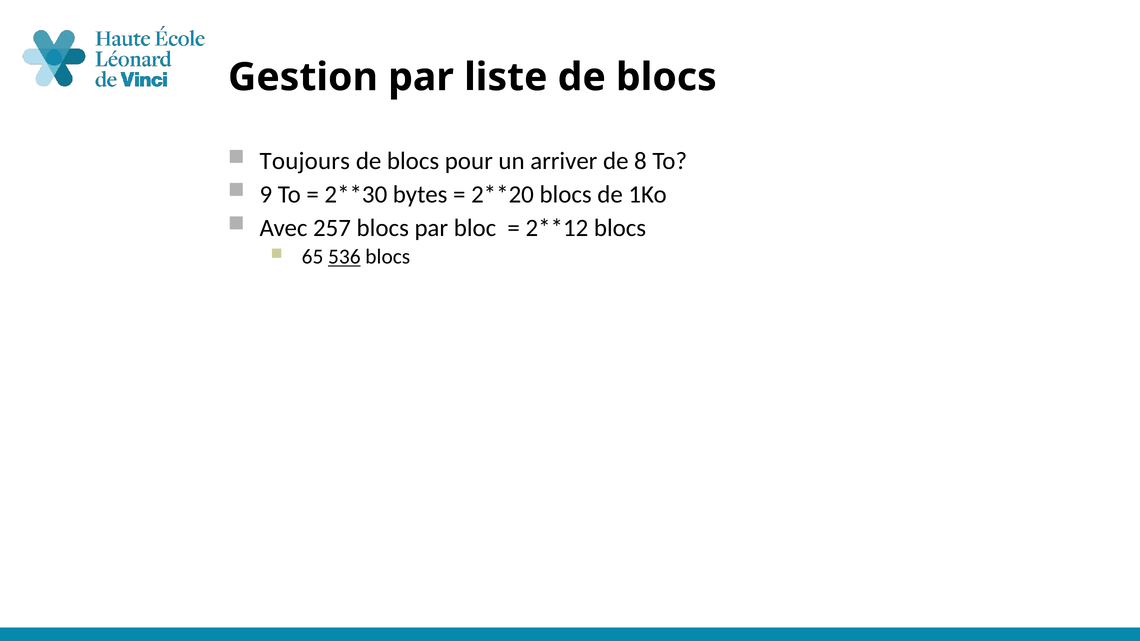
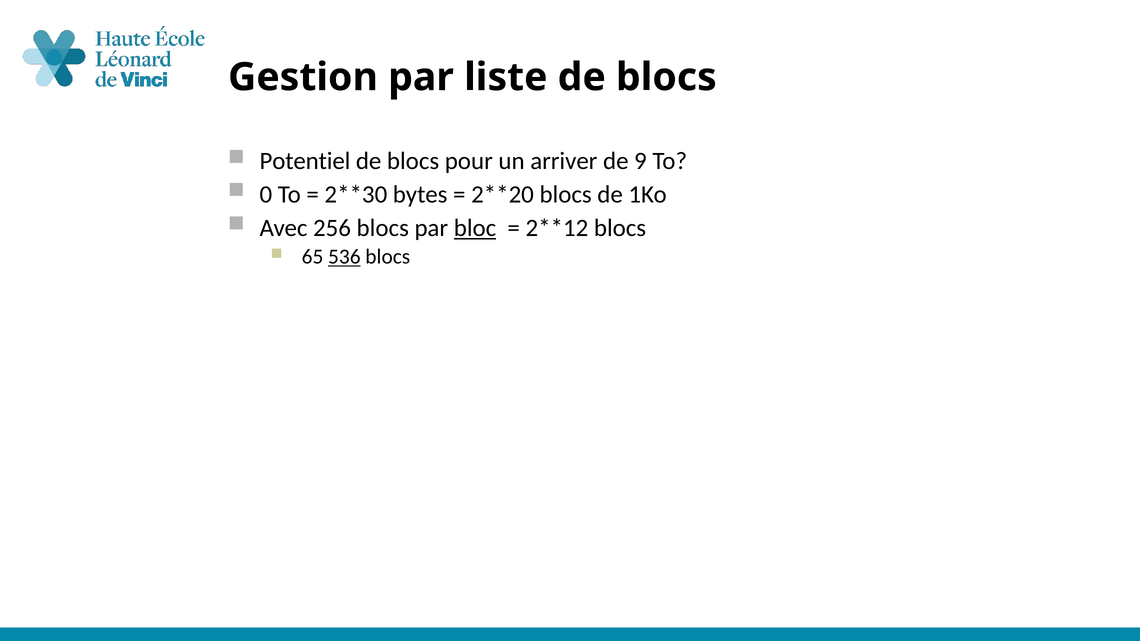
Toujours: Toujours -> Potentiel (305, 161)
8: 8 -> 9 (640, 161)
9: 9 -> 0 (266, 194)
257: 257 -> 256 (332, 228)
bloc underline: none -> present (475, 228)
